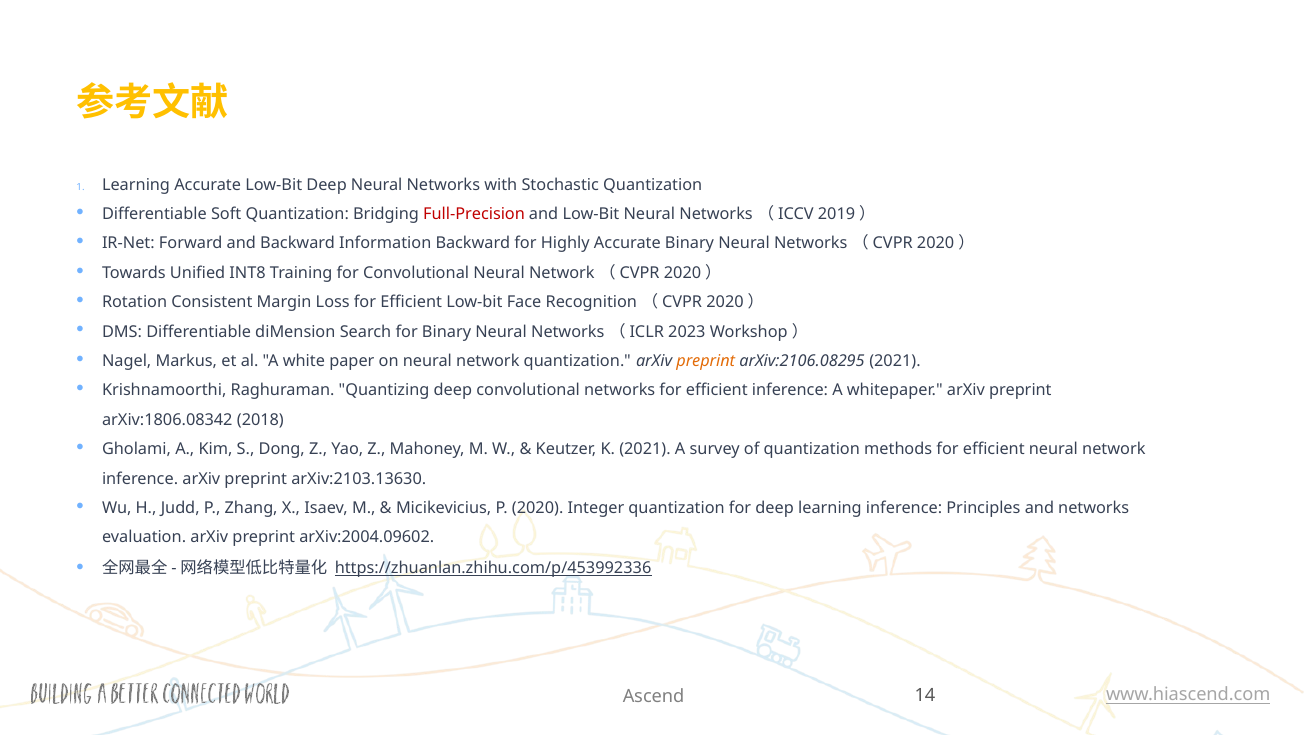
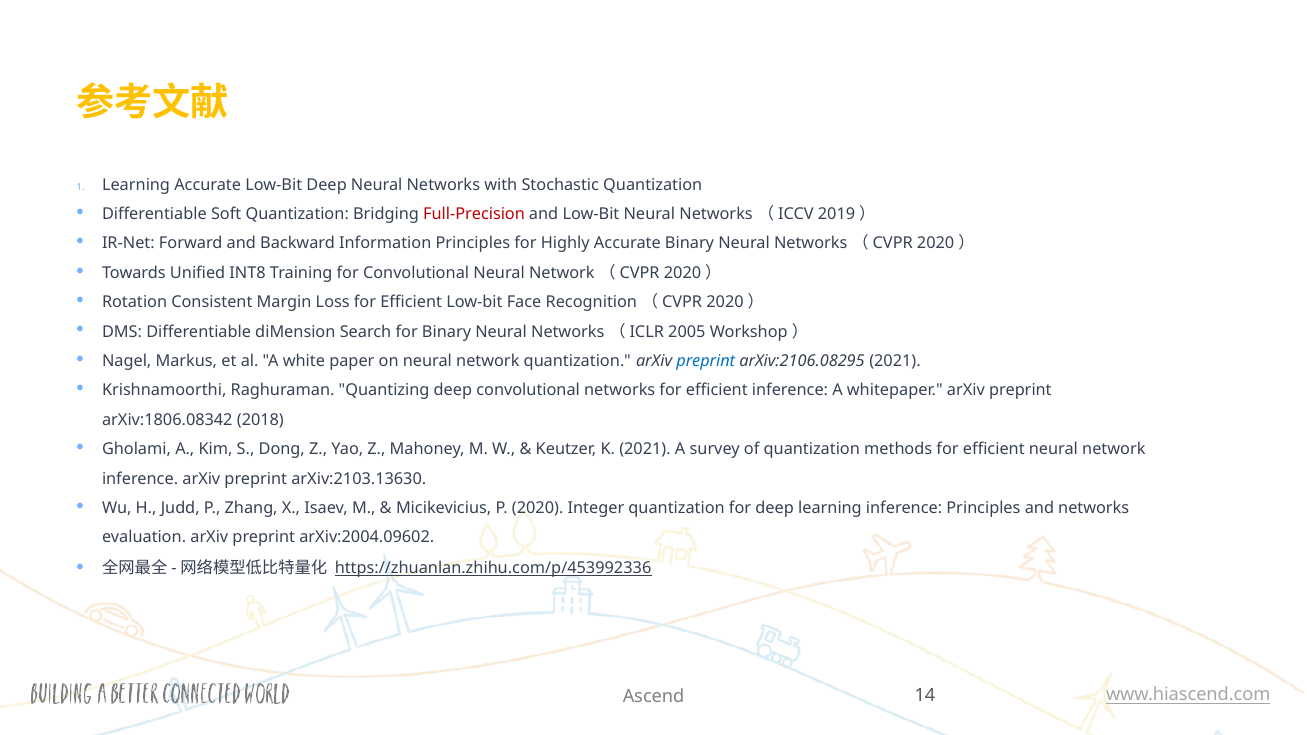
Information Backward: Backward -> Principles (473, 243)
2023: 2023 -> 2005 (687, 332)
preprint colour: orange -> blue (706, 361)
